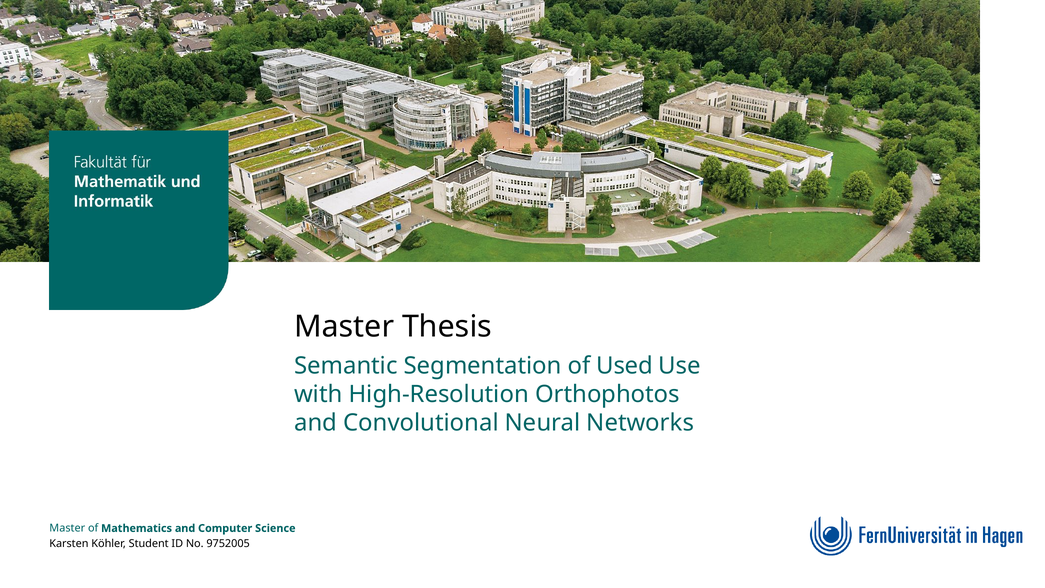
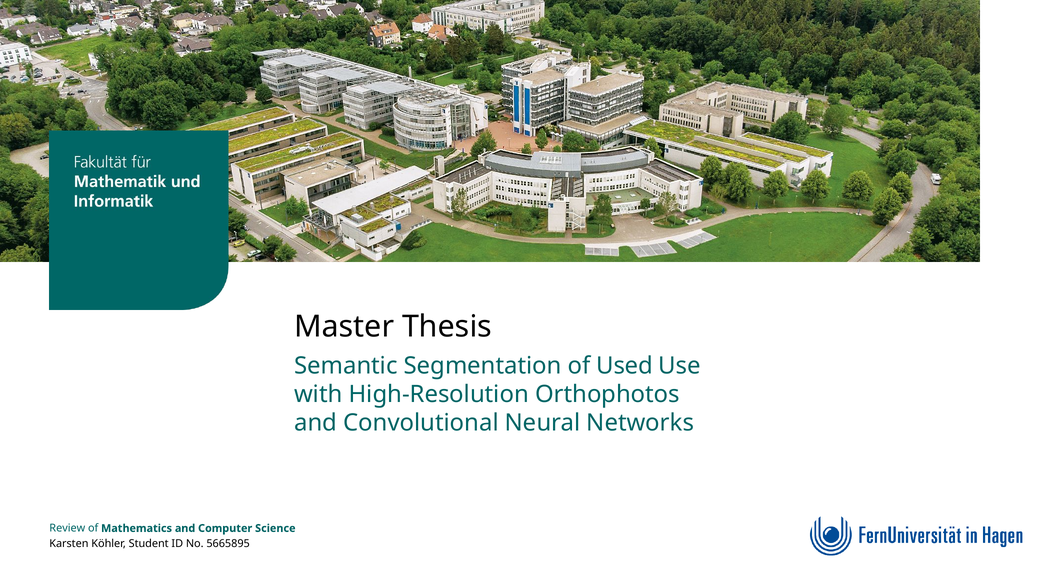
Master: Master -> Review (67, 528)
9752005: 9752005 -> 5665895 (228, 543)
